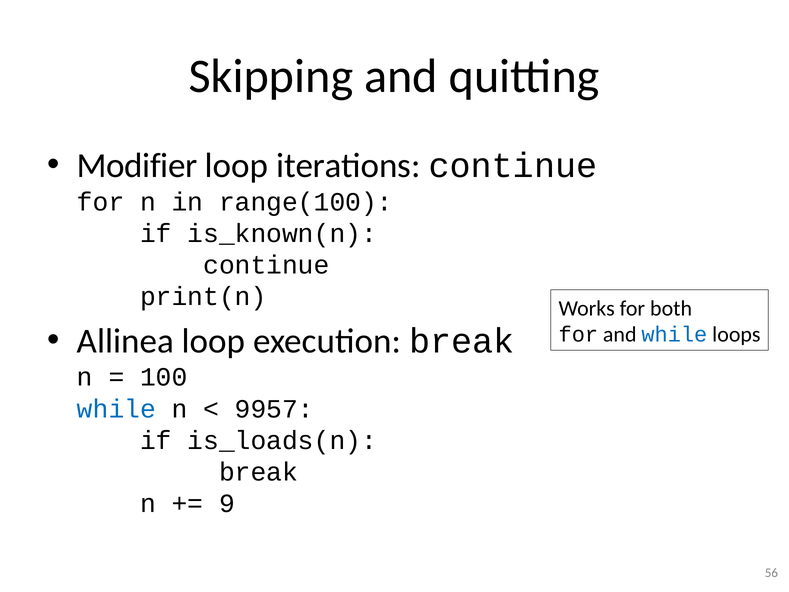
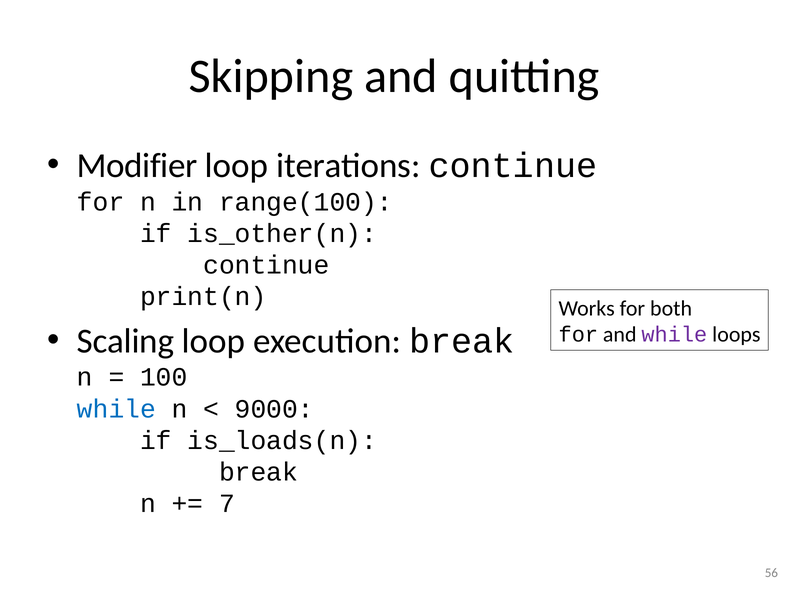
is_known(n: is_known(n -> is_other(n (282, 233)
Allinea: Allinea -> Scaling (126, 341)
while colour: blue -> purple (674, 335)
9957: 9957 -> 9000 (274, 409)
9: 9 -> 7 (227, 503)
